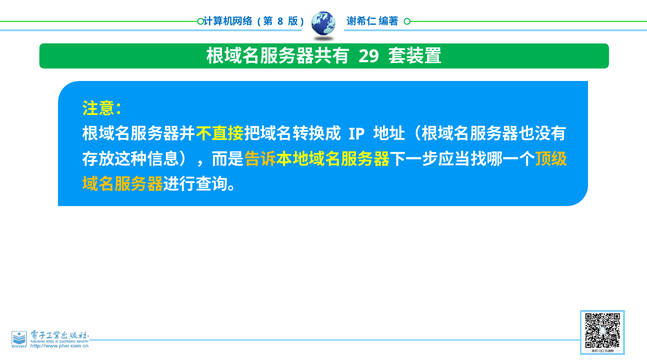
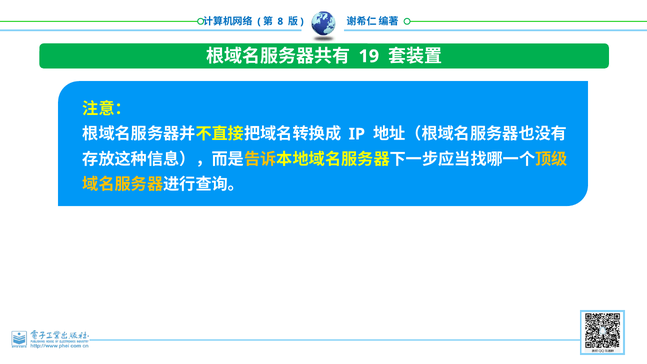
29: 29 -> 19 (369, 56)
